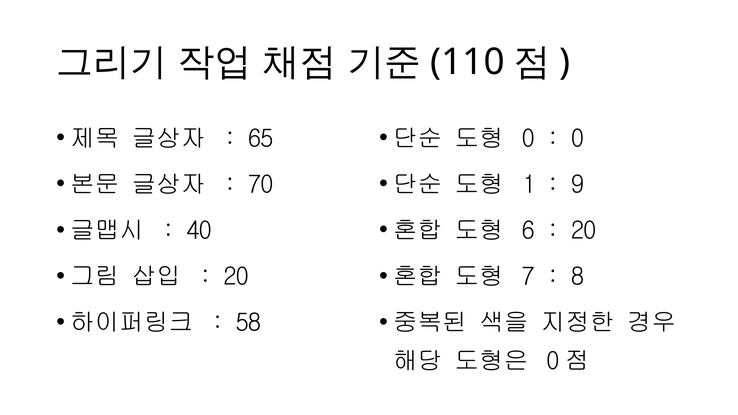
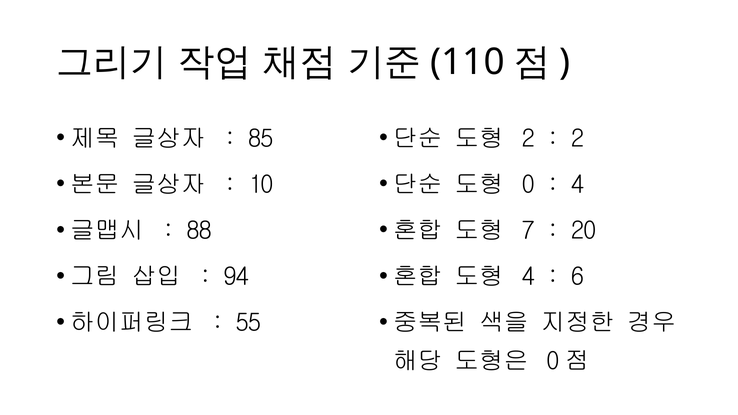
0: 0 -> 2 (528, 139)
0: 0 -> 2 (577, 139)
65: 65 -> 85 (261, 139)
70: 70 -> 10 (261, 185)
1: 1 -> 0 (528, 185)
9: 9 -> 4 (577, 185)
6: 6 -> 7 (528, 231)
40: 40 -> 88 (199, 231)
7: 7 -> 4 (528, 277)
8: 8 -> 6 (577, 277)
20: 20 -> 94 (236, 277)
58: 58 -> 55 (248, 323)
